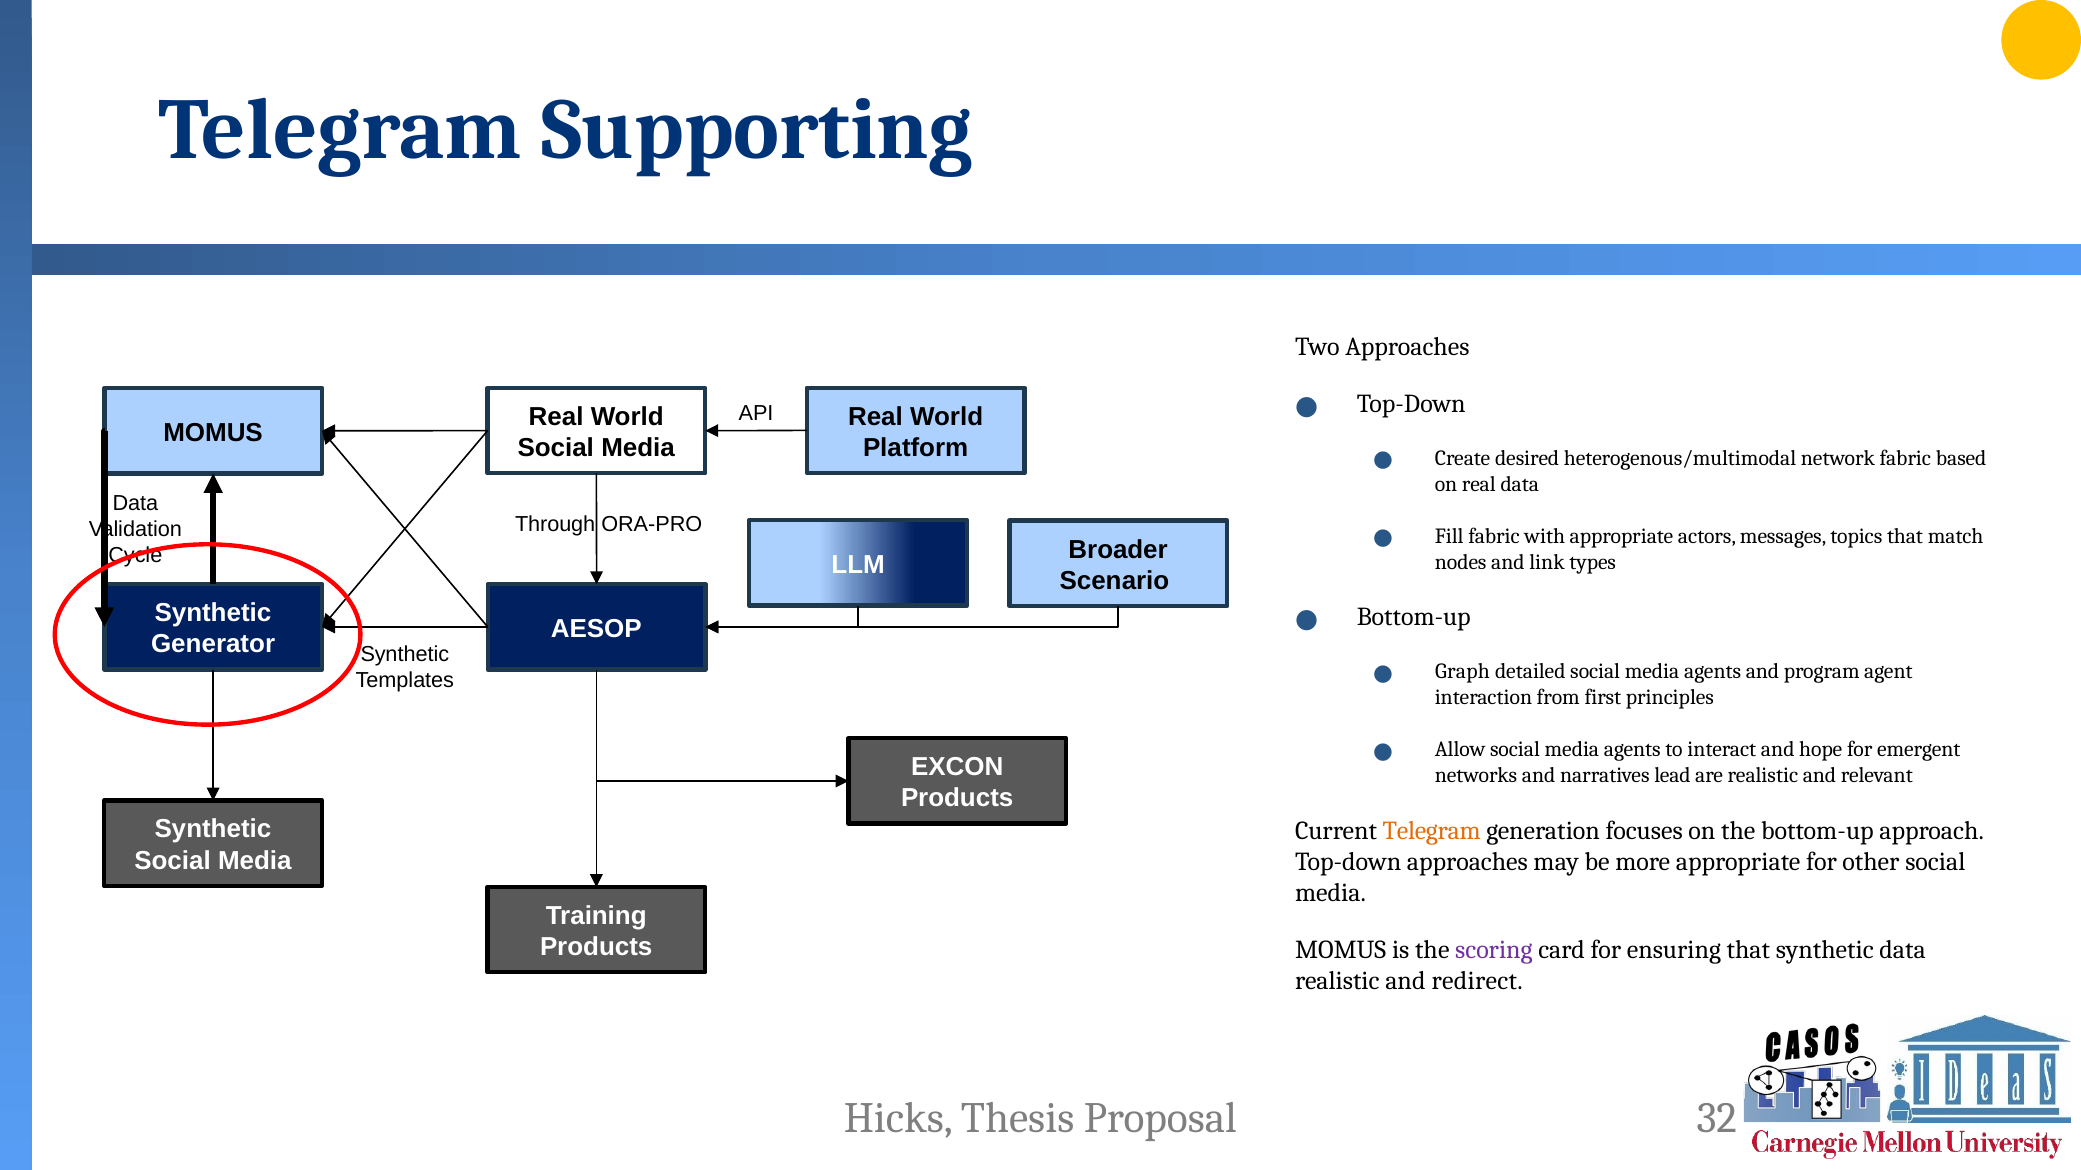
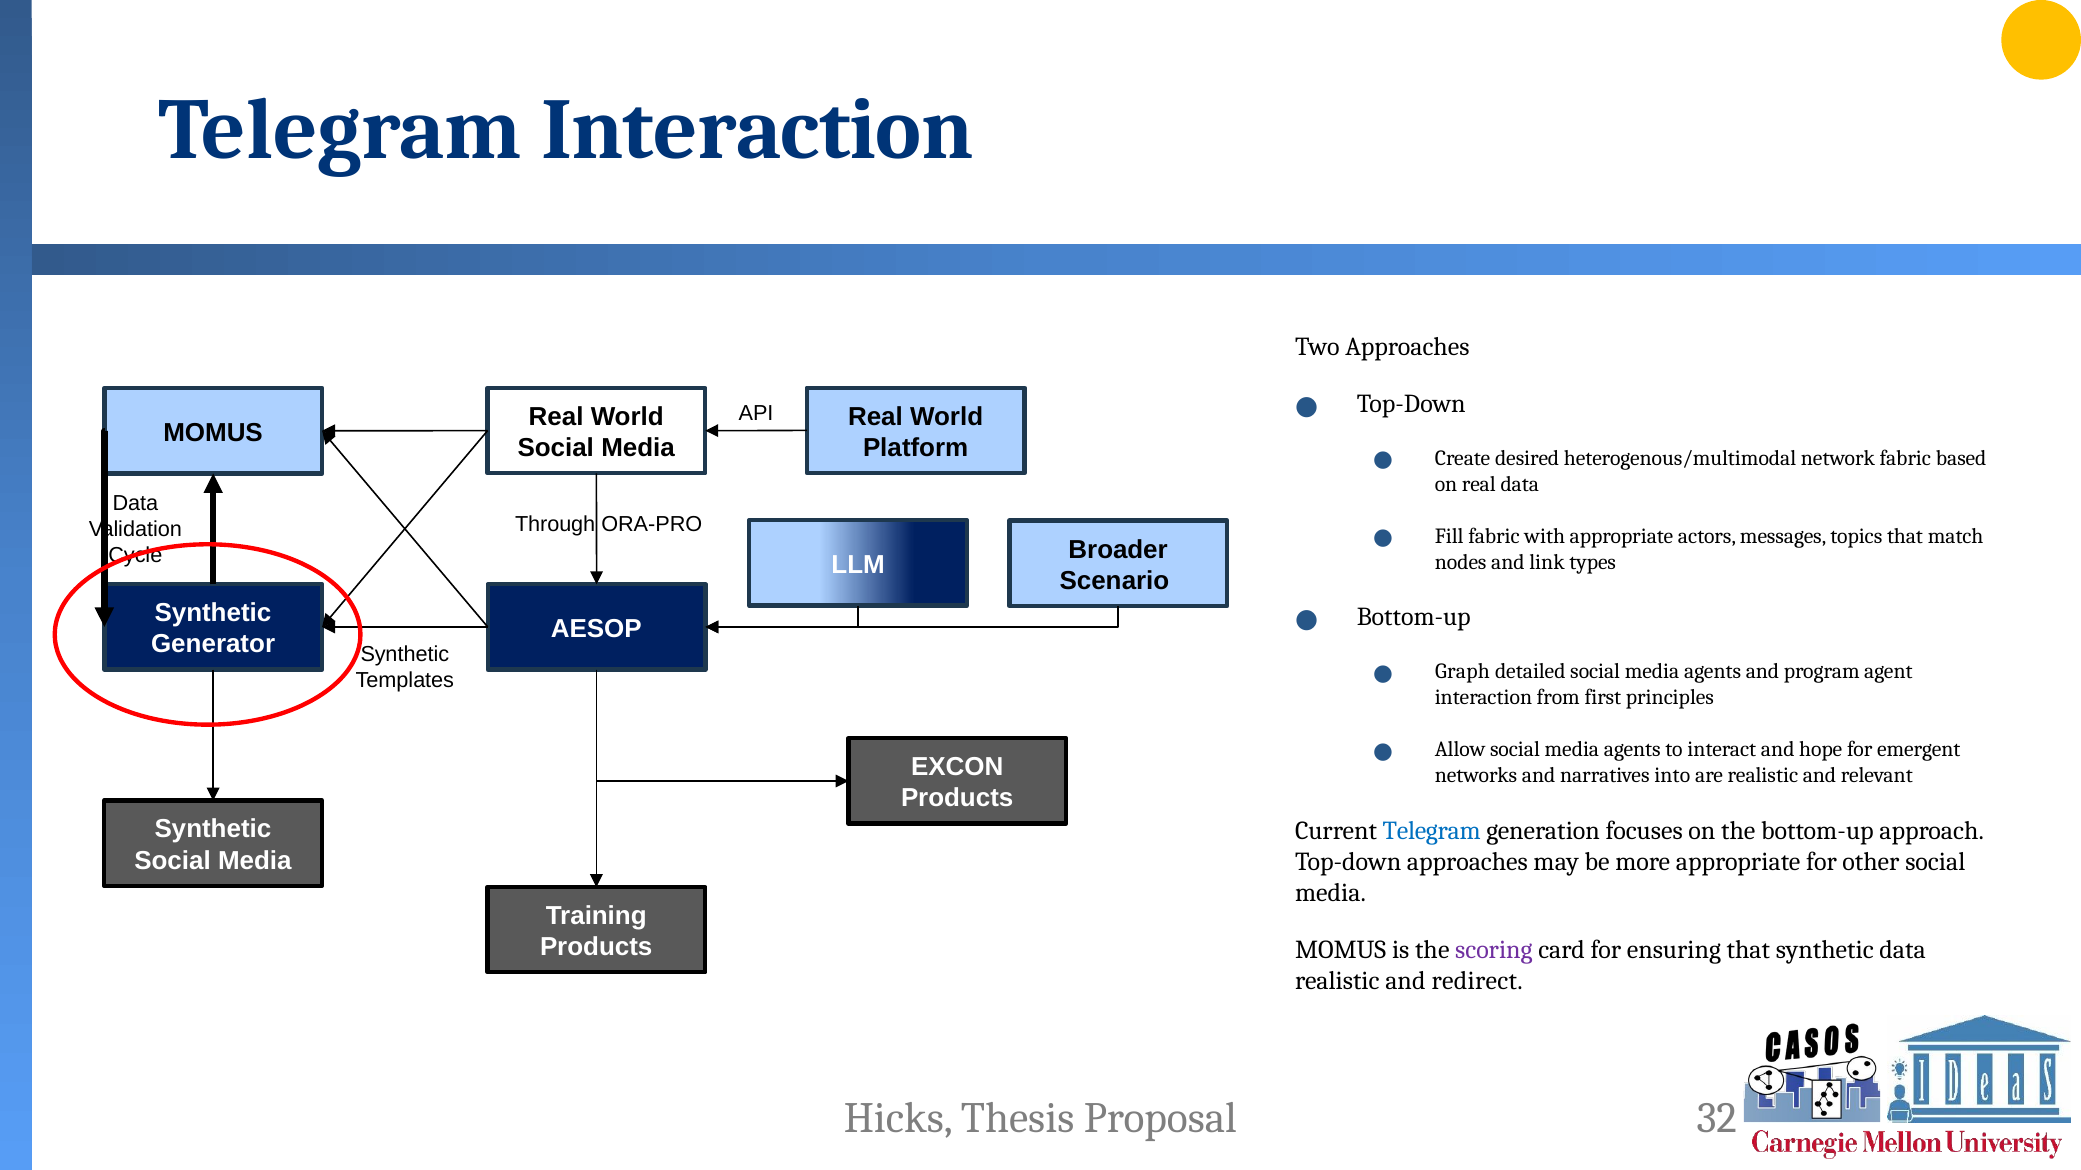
Telegram Supporting: Supporting -> Interaction (757, 130)
lead: lead -> into (1672, 776)
Telegram colour: orange -> blue (1432, 831)
